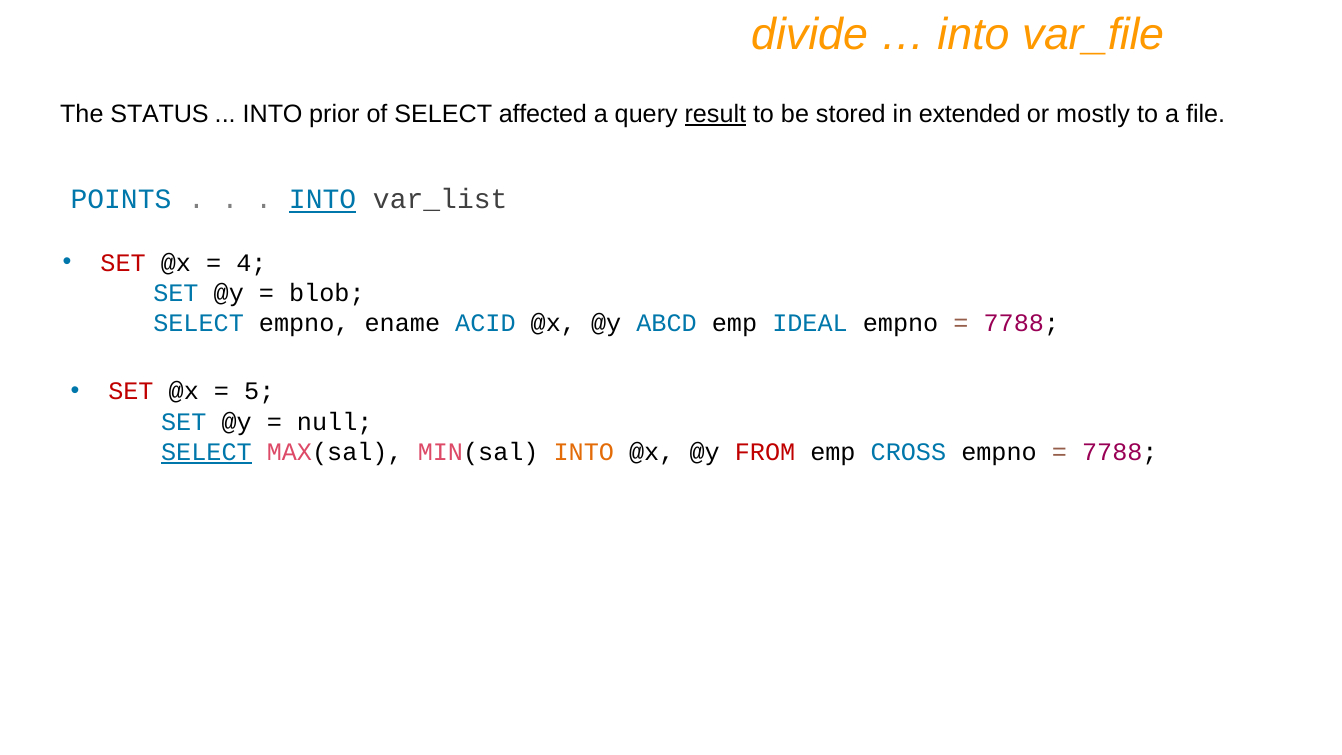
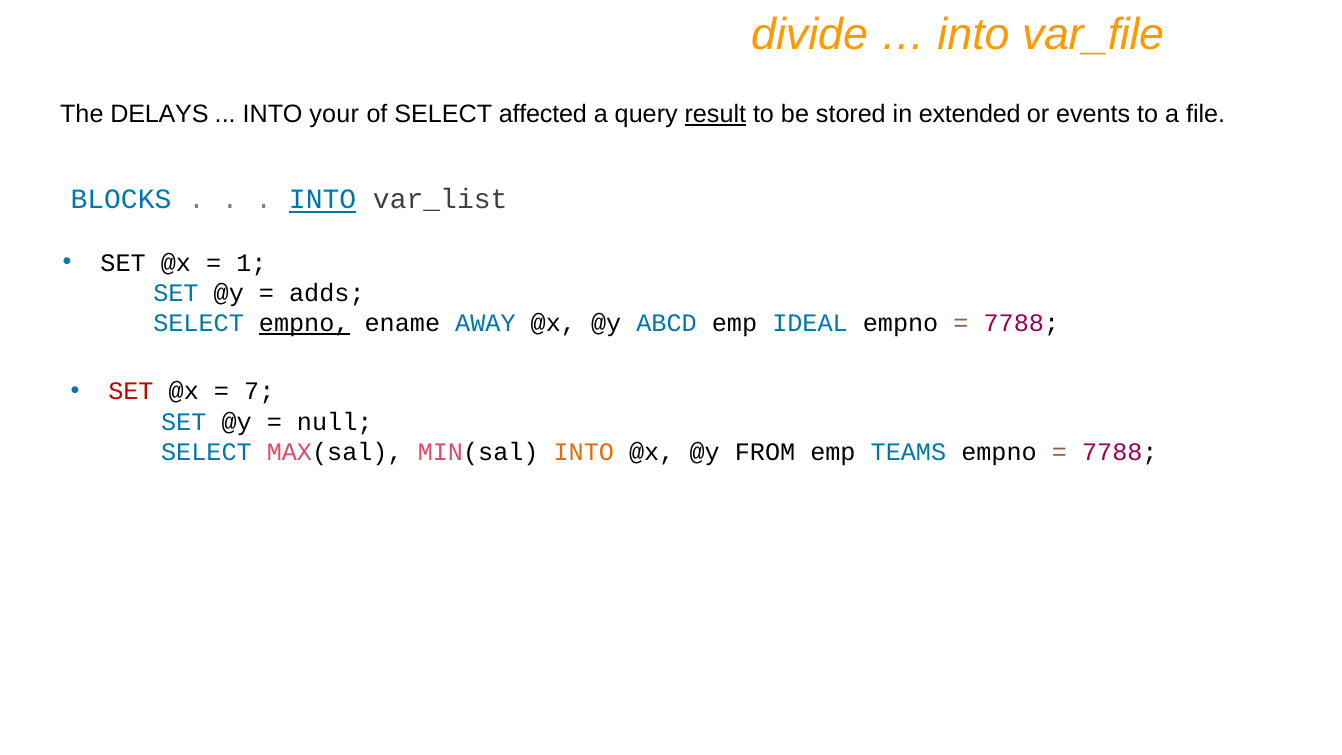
STATUS: STATUS -> DELAYS (160, 114)
prior: prior -> your (334, 114)
mostly: mostly -> events (1093, 114)
POINTS: POINTS -> BLOCKS (121, 200)
SET colour: red -> black (123, 263)
4: 4 -> 1 (251, 263)
blob: blob -> adds (327, 293)
empno underline: none -> present (304, 323)
ACID: ACID -> AWAY (485, 323)
5: 5 -> 7 (259, 392)
SELECT underline: present -> none (206, 452)
FROM colour: red -> black (765, 452)
CROSS: CROSS -> TEAMS (908, 452)
